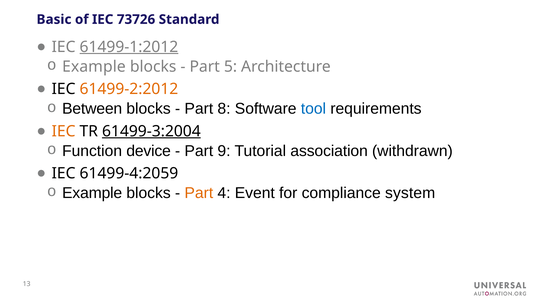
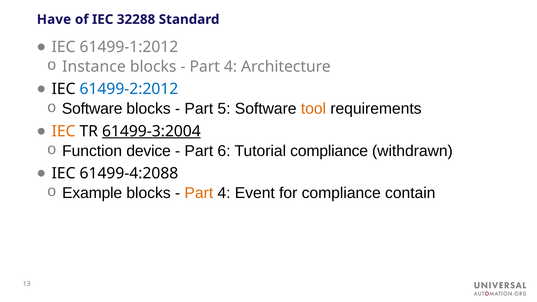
Basic: Basic -> Have (54, 19)
73726: 73726 -> 32288 (136, 19)
61499-1:2012 underline: present -> none (129, 47)
Example: Example -> Instance (94, 67)
5: 5 -> 4 (230, 67)
61499-2:2012 colour: orange -> blue (129, 89)
Between: Between -> Software (92, 109)
8: 8 -> 5 (224, 109)
tool colour: blue -> orange (313, 109)
9: 9 -> 6 (224, 151)
Tutorial association: association -> compliance (329, 151)
61499-4:2059: 61499-4:2059 -> 61499-4:2088 (129, 173)
system: system -> contain (410, 193)
